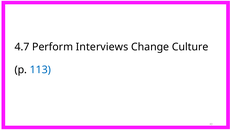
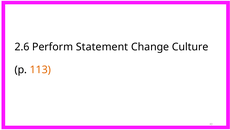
4.7: 4.7 -> 2.6 (22, 47)
Interviews: Interviews -> Statement (102, 47)
113 colour: blue -> orange (40, 69)
